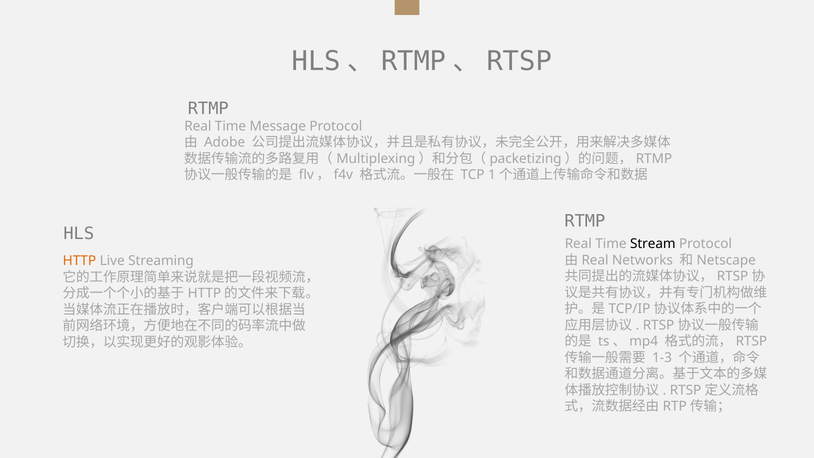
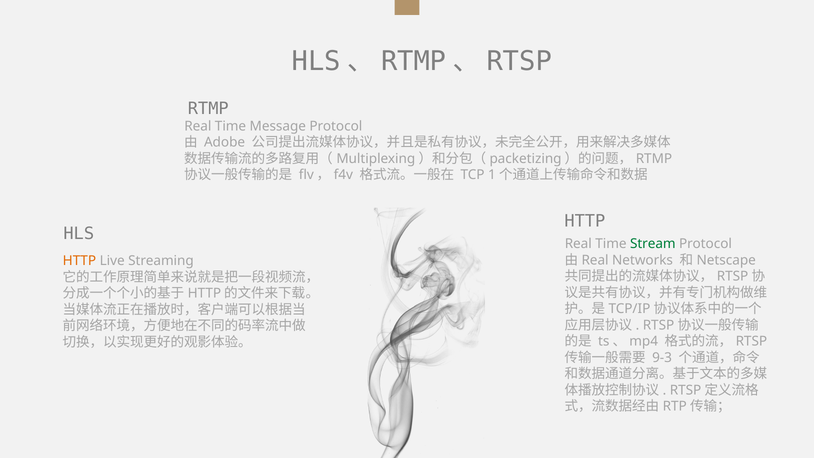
RTMP: RTMP -> HTTP (585, 221)
Stream colour: black -> green (653, 244)
1-3: 1-3 -> 9-3 (662, 358)
